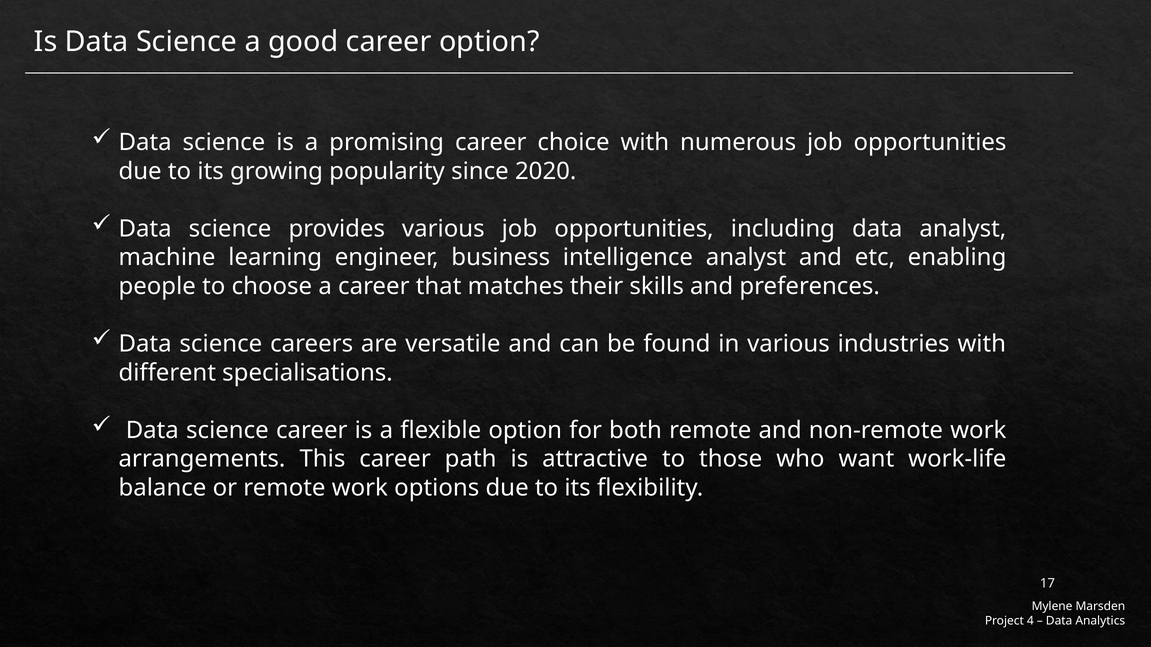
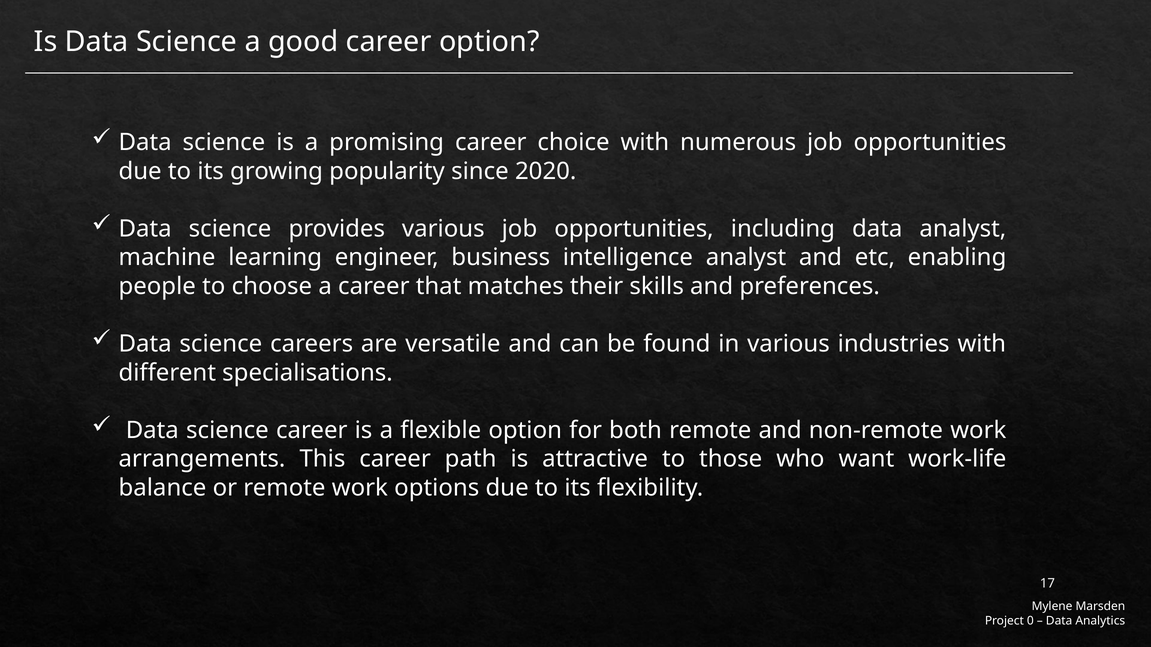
4: 4 -> 0 (1030, 621)
